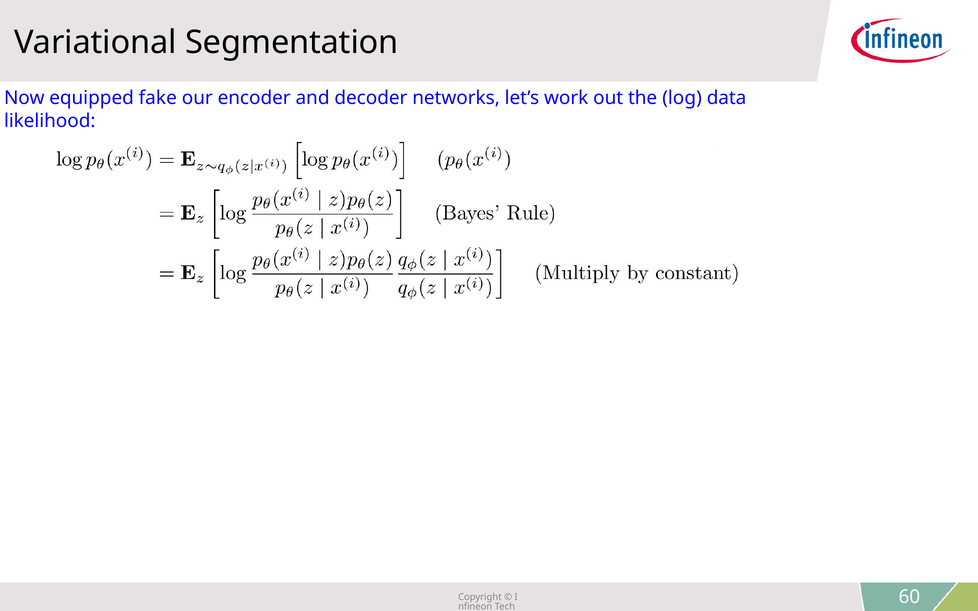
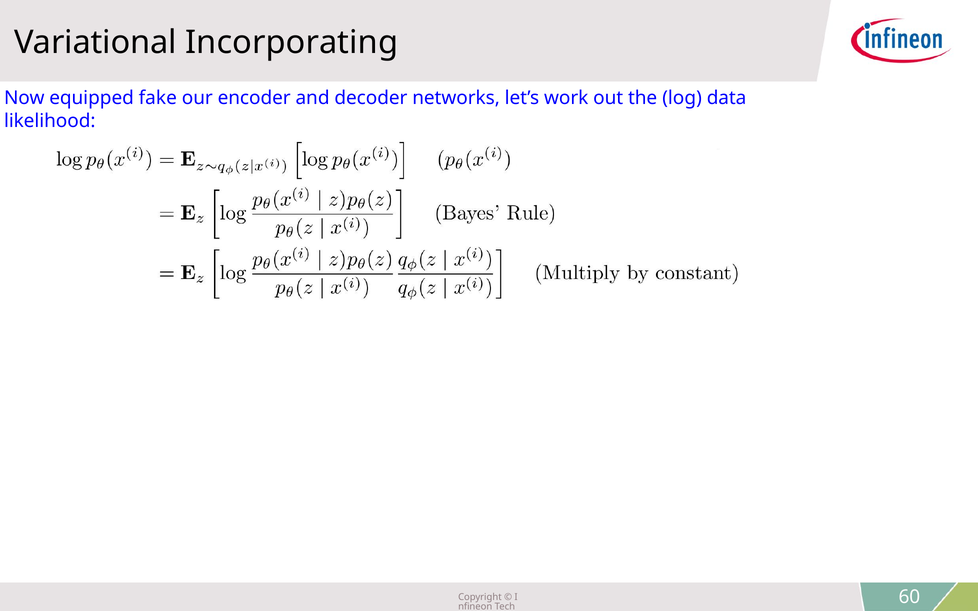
Segmentation: Segmentation -> Incorporating (292, 43)
